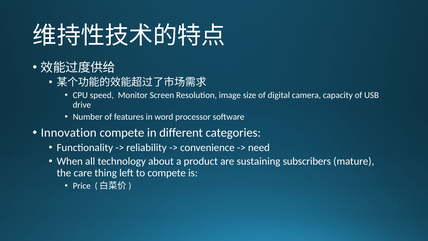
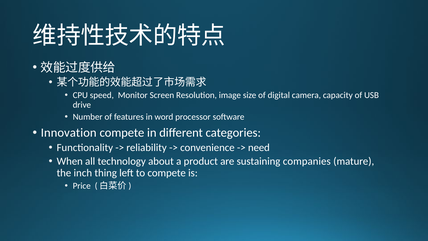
subscribers: subscribers -> companies (307, 161)
care: care -> inch (83, 173)
